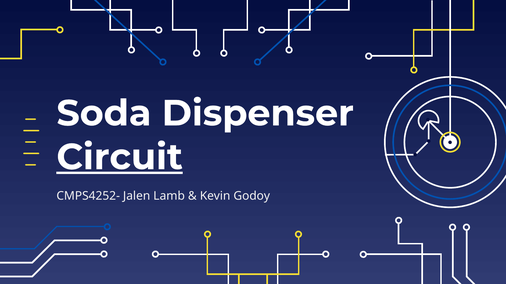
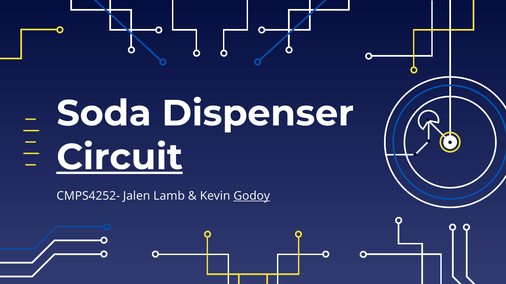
Godoy underline: none -> present (252, 196)
